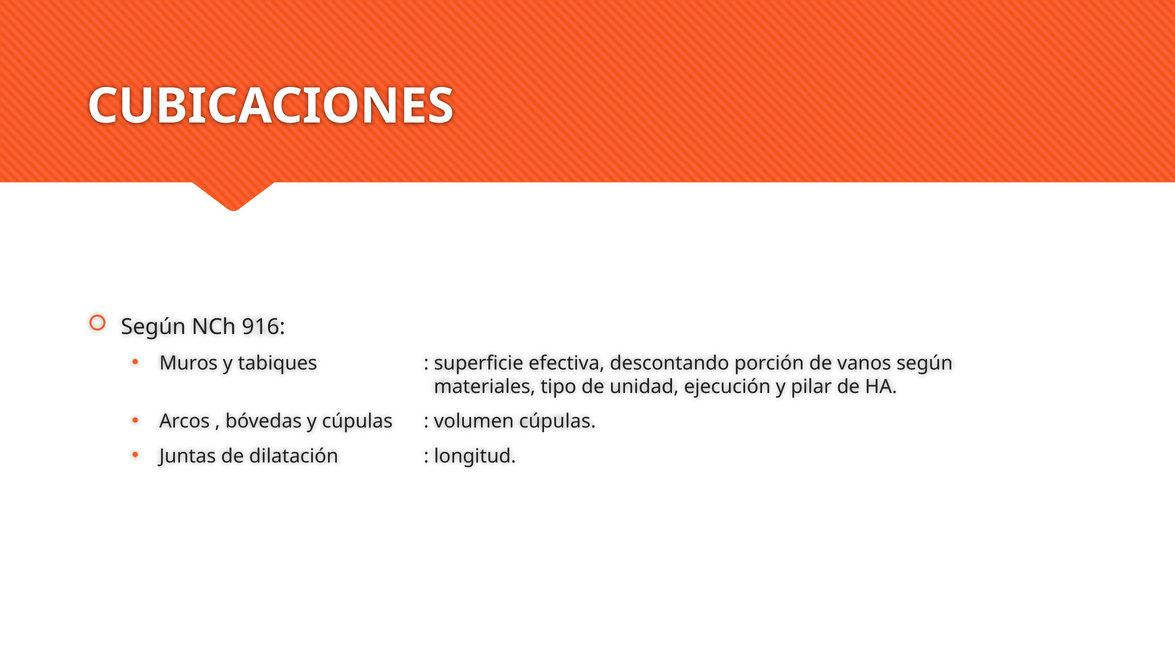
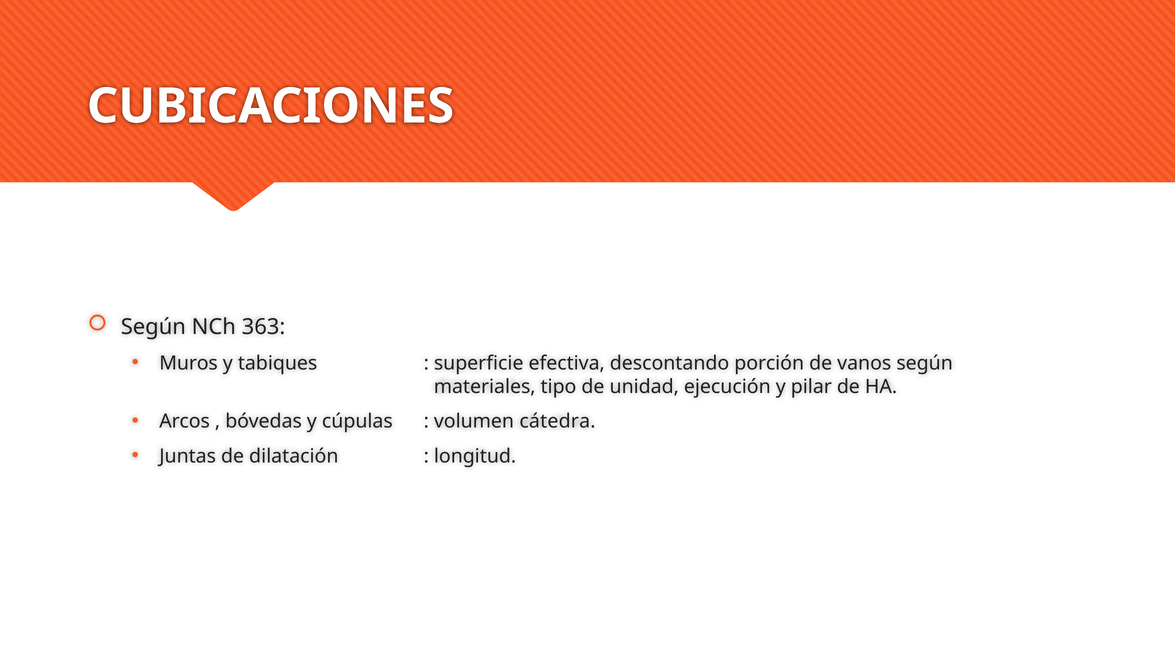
916: 916 -> 363 (263, 327)
volumen cúpulas: cúpulas -> cátedra (557, 421)
